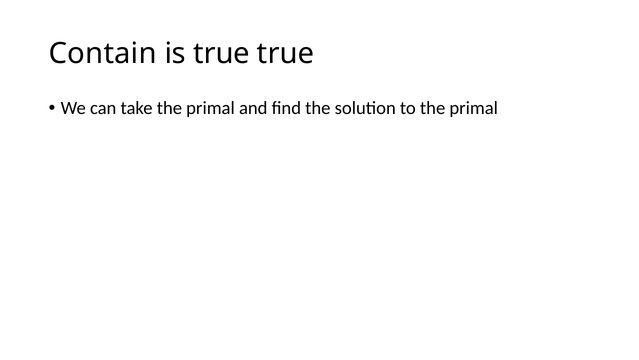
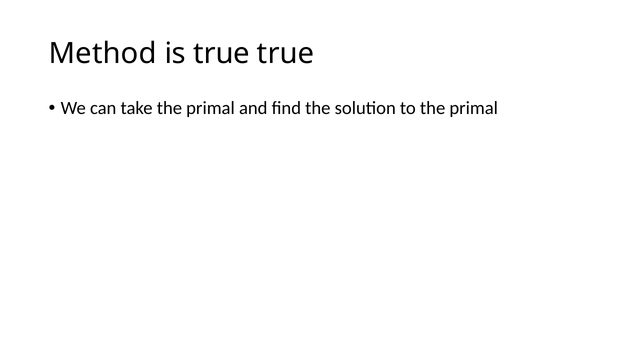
Contain: Contain -> Method (103, 54)
